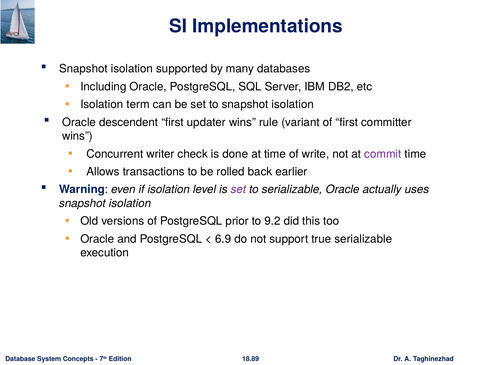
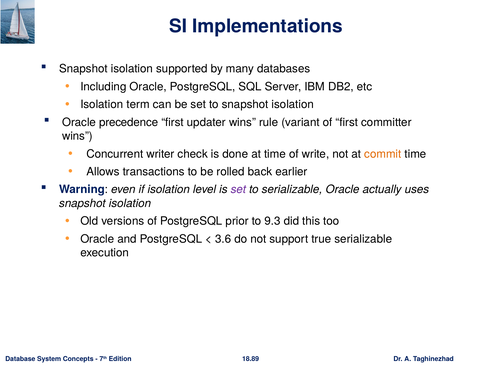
descendent: descendent -> precedence (129, 122)
commit colour: purple -> orange (383, 154)
9.2: 9.2 -> 9.3 (273, 221)
6.9: 6.9 -> 3.6 (223, 239)
